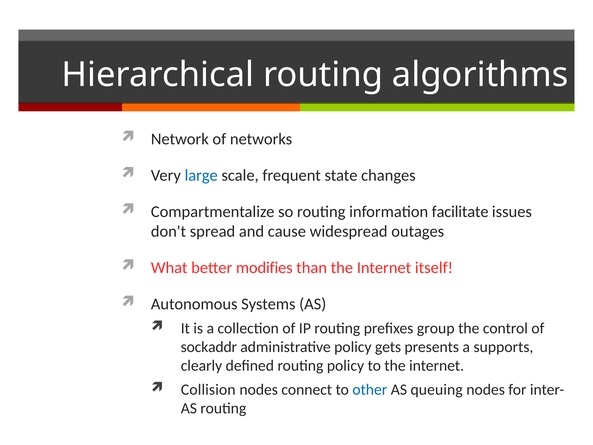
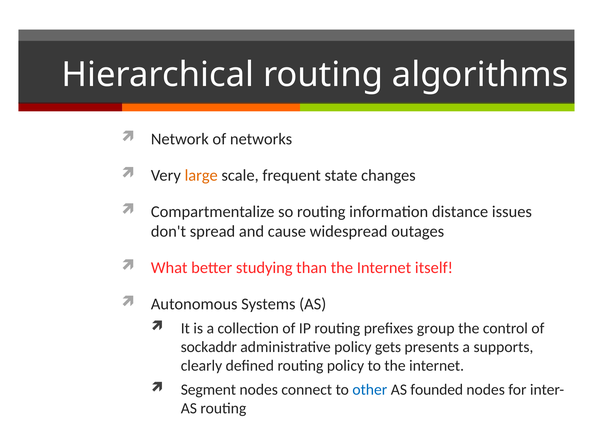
large colour: blue -> orange (201, 175)
facilitate: facilitate -> distance (460, 212)
modifies: modifies -> studying (264, 268)
Collision: Collision -> Segment (208, 389)
queuing: queuing -> founded (437, 389)
